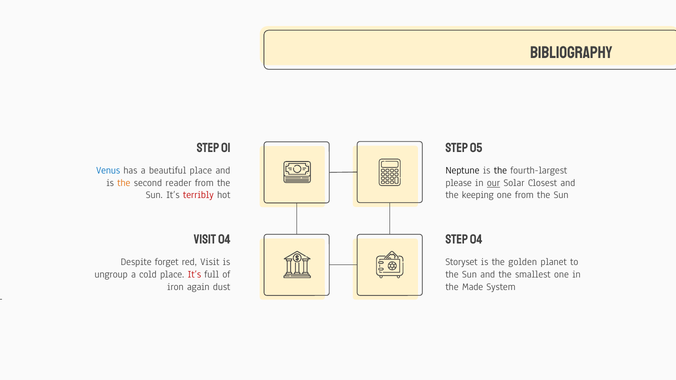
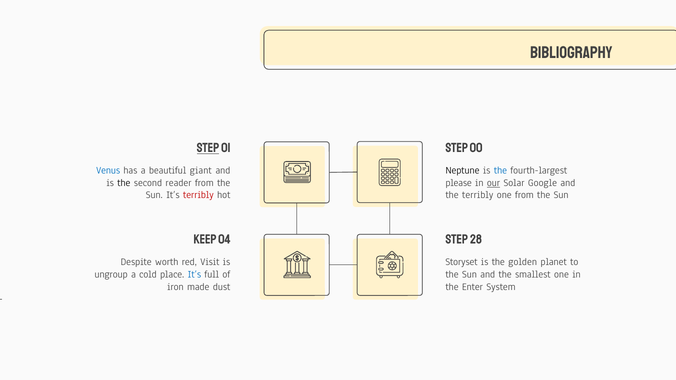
STEP underline: none -> present (208, 148)
05: 05 -> 00 (476, 148)
beautiful place: place -> giant (201, 170)
the colour: black -> blue (500, 170)
the colour: orange -> black (124, 183)
Closest: Closest -> Google (542, 183)
the keeping: keeping -> terribly (478, 195)
VISIT: VISIT -> KEEP (205, 240)
STEP 04: 04 -> 28 (476, 240)
forget: forget -> worth (167, 262)
It’s colour: red -> blue (194, 275)
again: again -> made (198, 287)
Made: Made -> Enter (473, 287)
